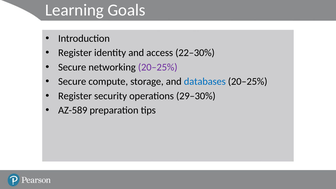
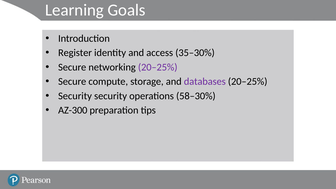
22–30%: 22–30% -> 35–30% (195, 53)
databases colour: blue -> purple (205, 82)
Register: Register -> Security (75, 96)
29–30%: 29–30% -> 58–30% (196, 96)
AZ-589: AZ-589 -> AZ-300 (73, 110)
